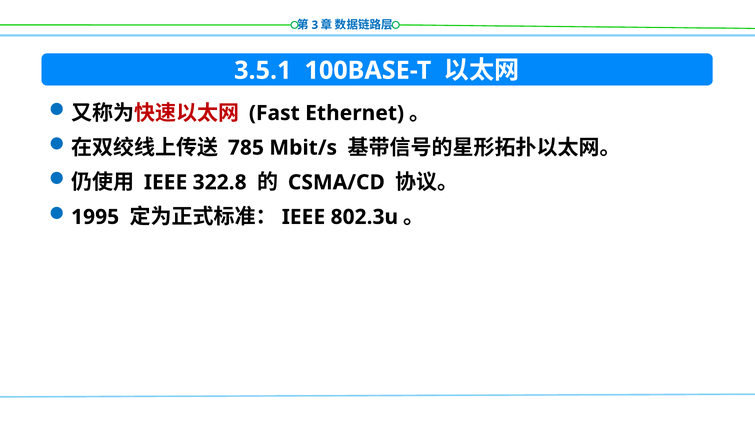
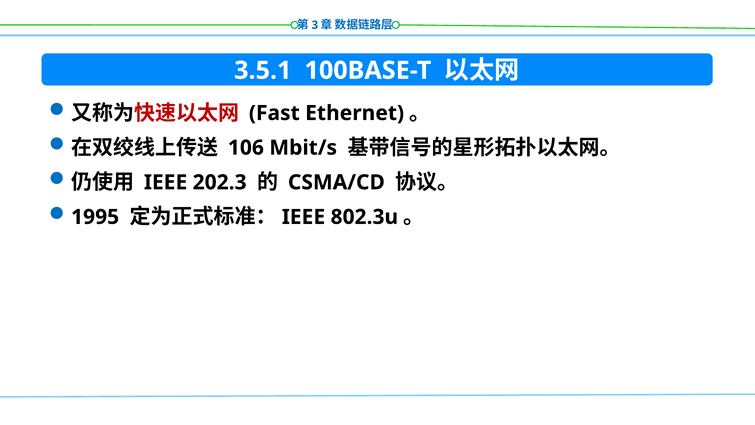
785: 785 -> 106 (246, 148)
322.8: 322.8 -> 202.3 (220, 182)
